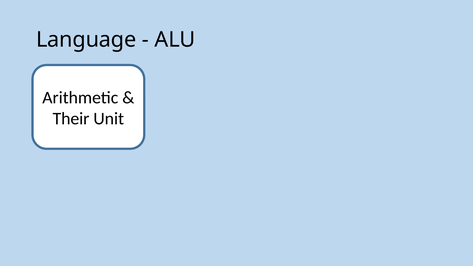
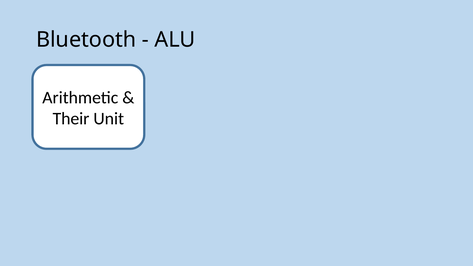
Language: Language -> Bluetooth (86, 40)
